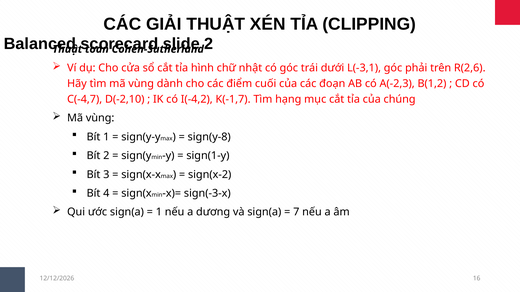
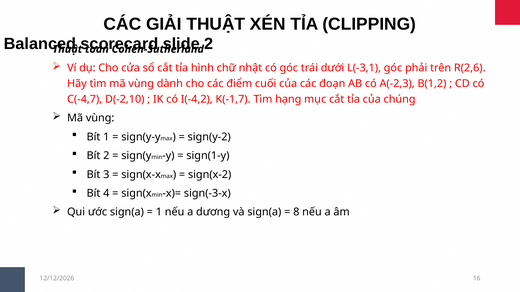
sign(y-8: sign(y-8 -> sign(y-2 (209, 137)
7: 7 -> 8 (296, 212)
